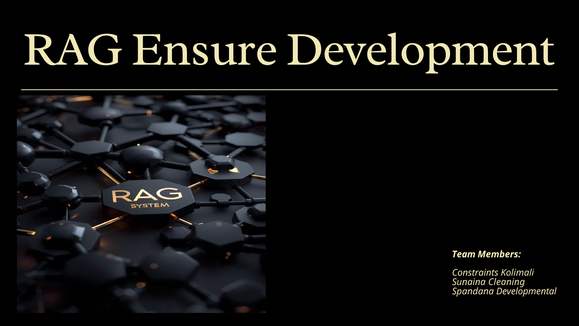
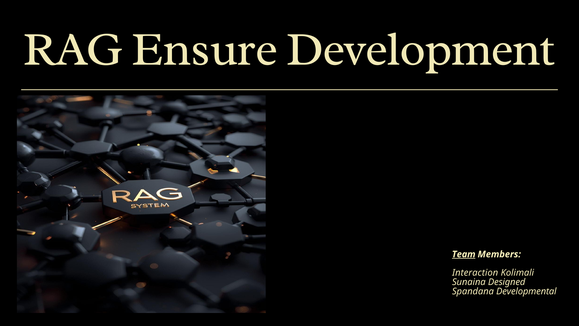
Team underline: none -> present (464, 254)
Constraints: Constraints -> Interaction (475, 273)
Cleaning: Cleaning -> Designed (507, 282)
